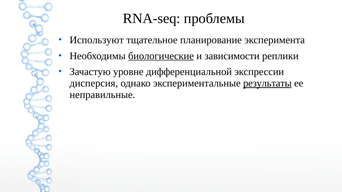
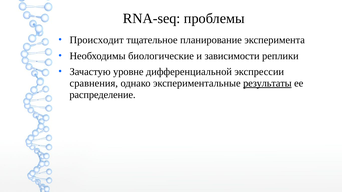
Используют: Используют -> Происходит (97, 40)
биологические underline: present -> none (161, 56)
дисперсия: дисперсия -> сравнения (94, 83)
неправильные: неправильные -> распределение (102, 95)
